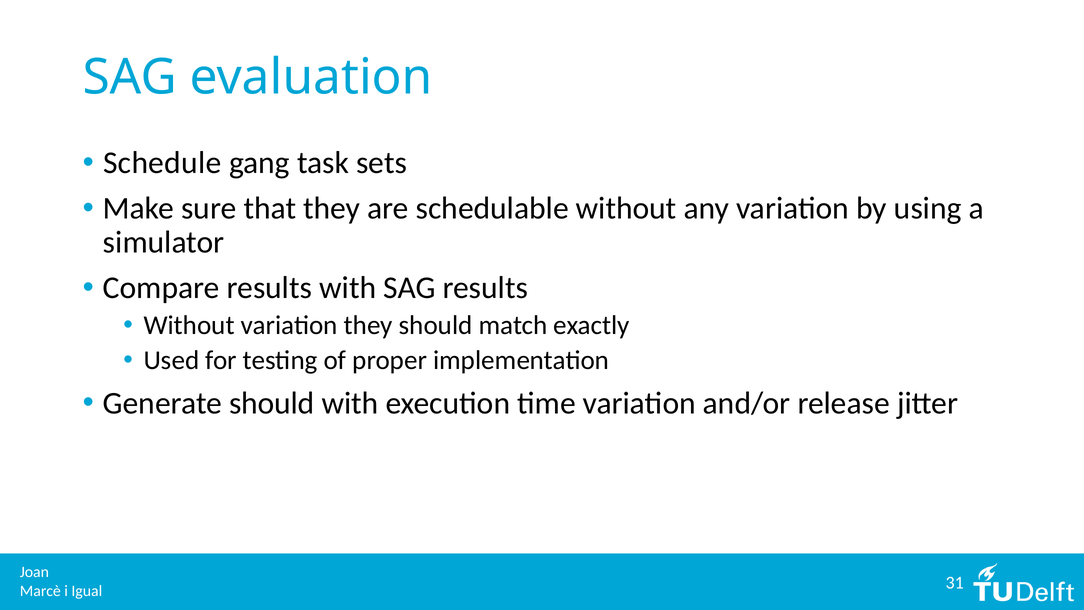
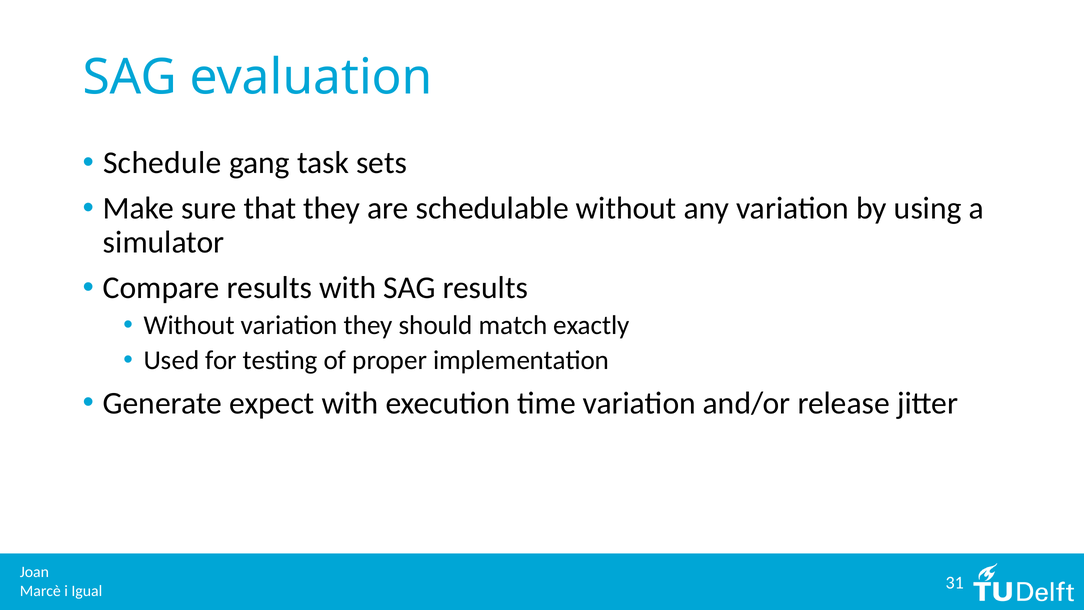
Generate should: should -> expect (272, 403)
